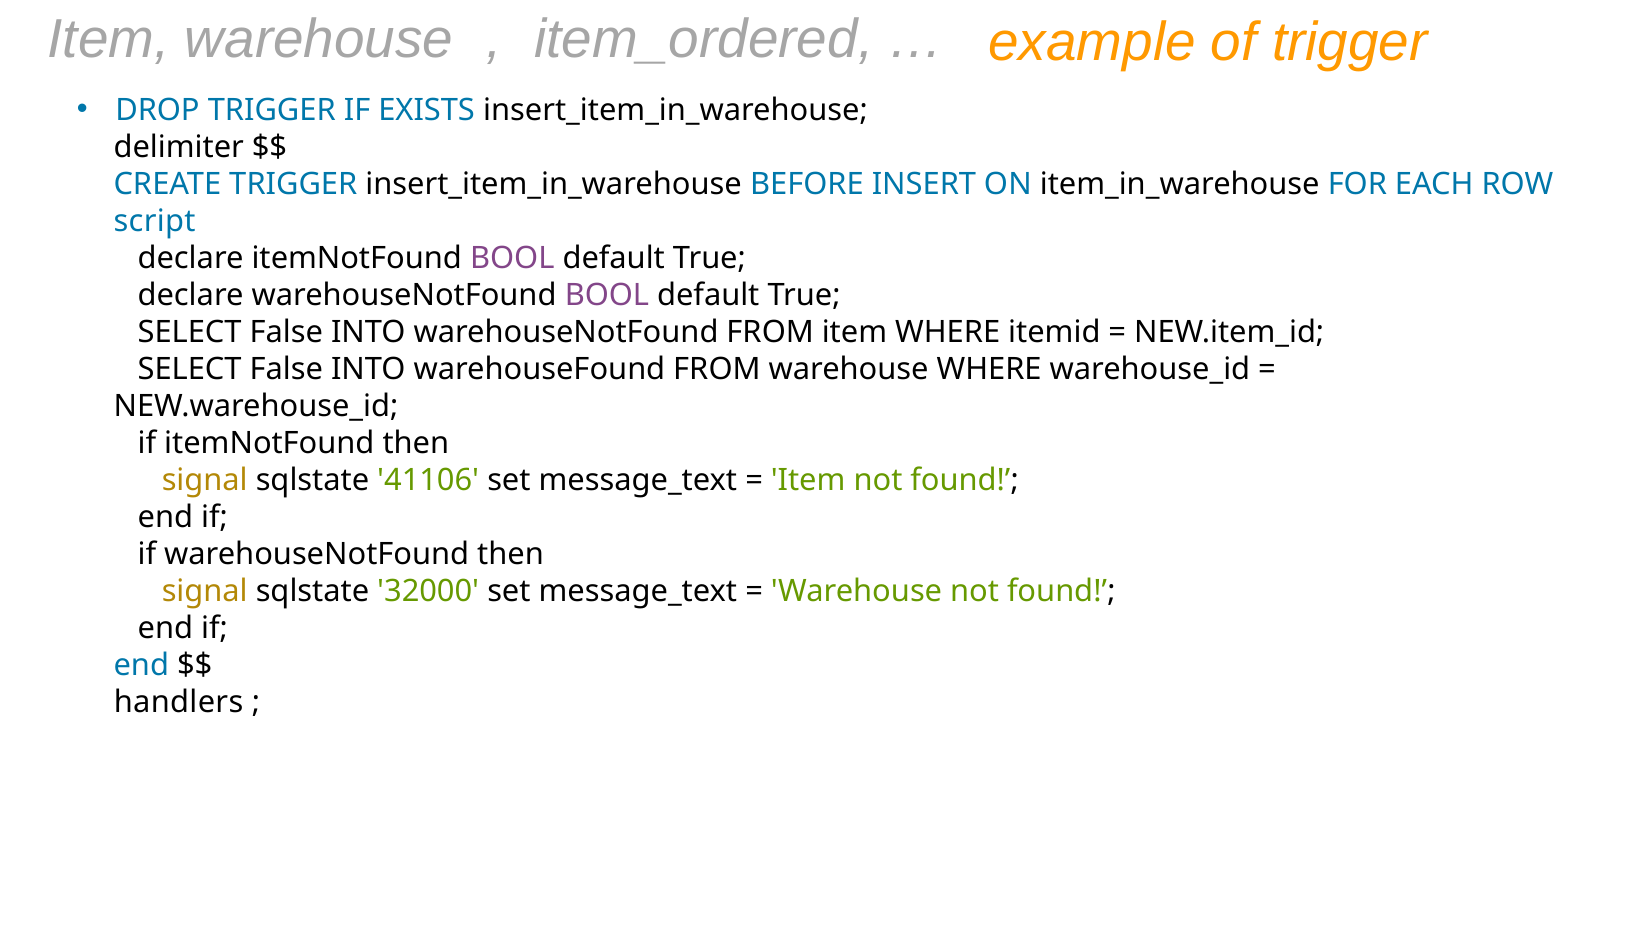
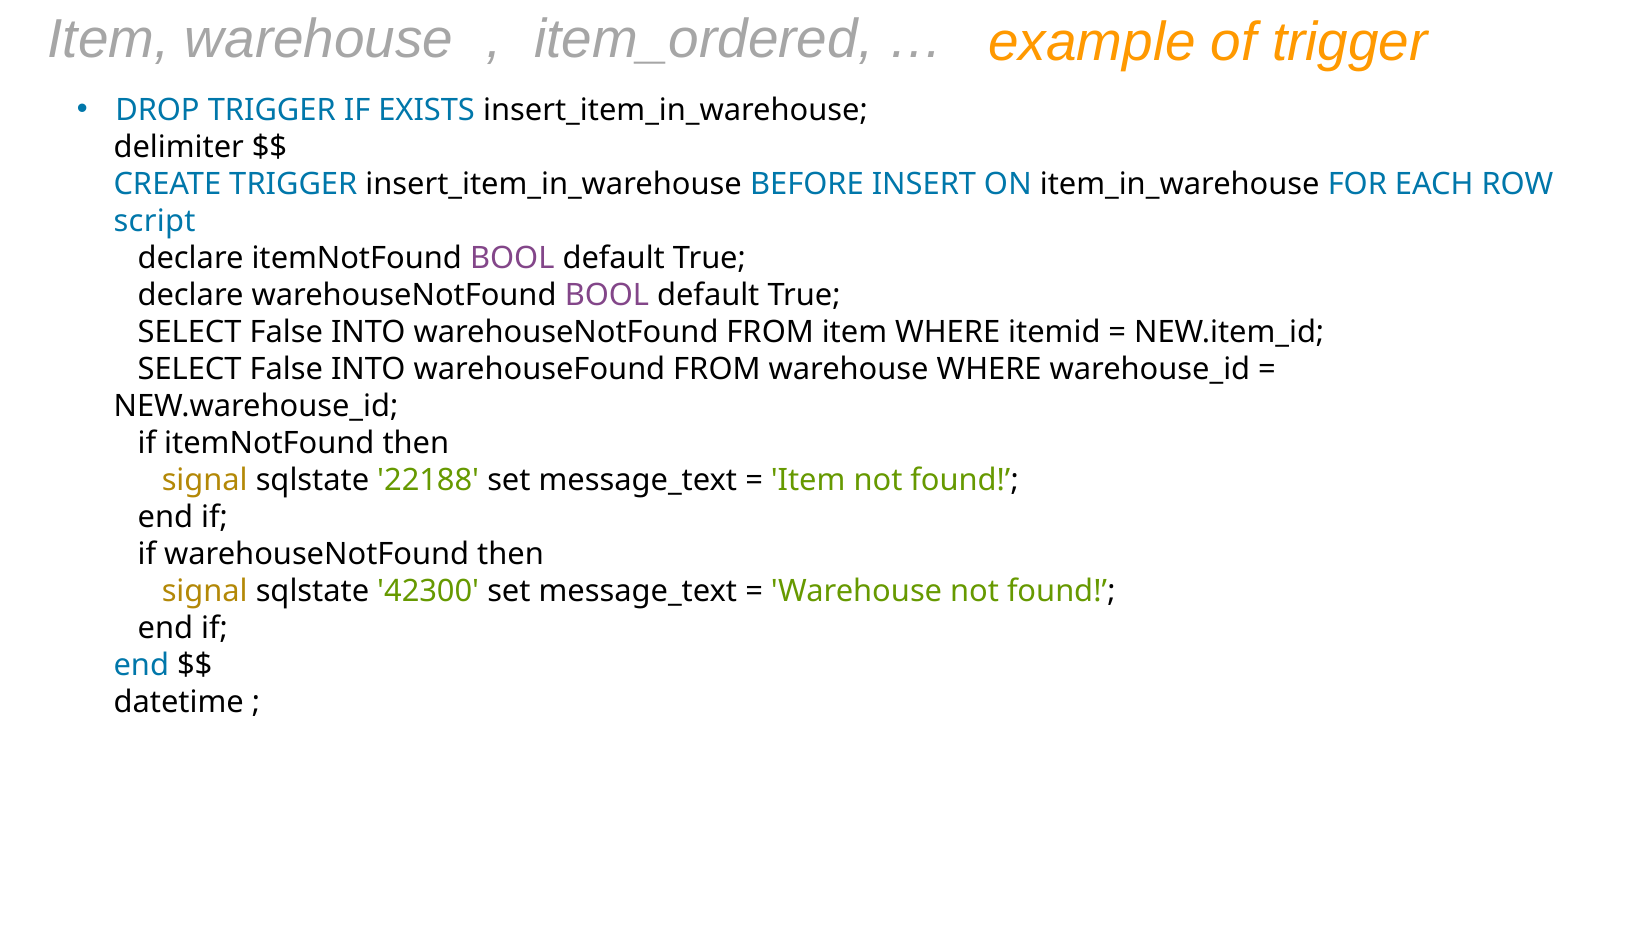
41106: 41106 -> 22188 (428, 480)
32000: 32000 -> 42300 (428, 591)
handlers: handlers -> datetime (179, 702)
